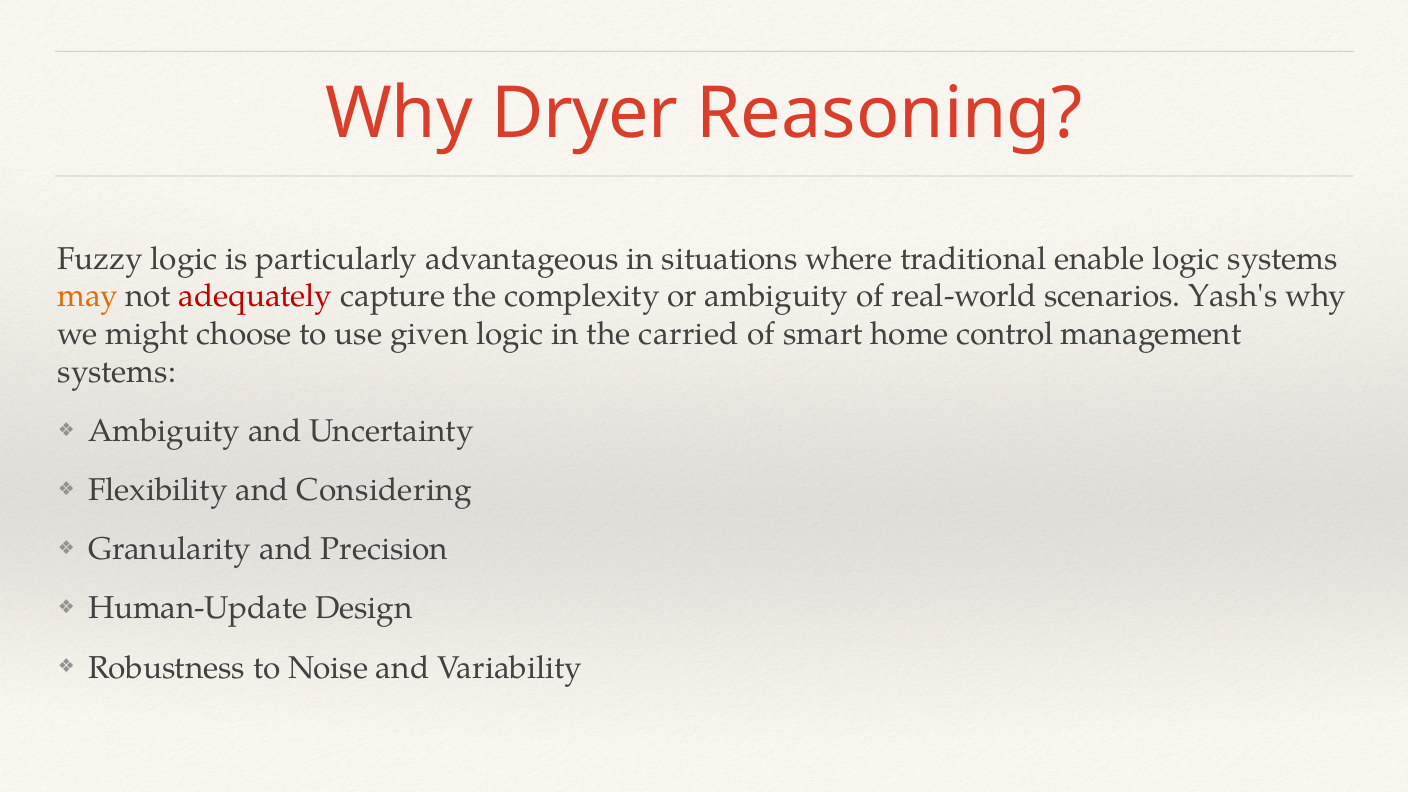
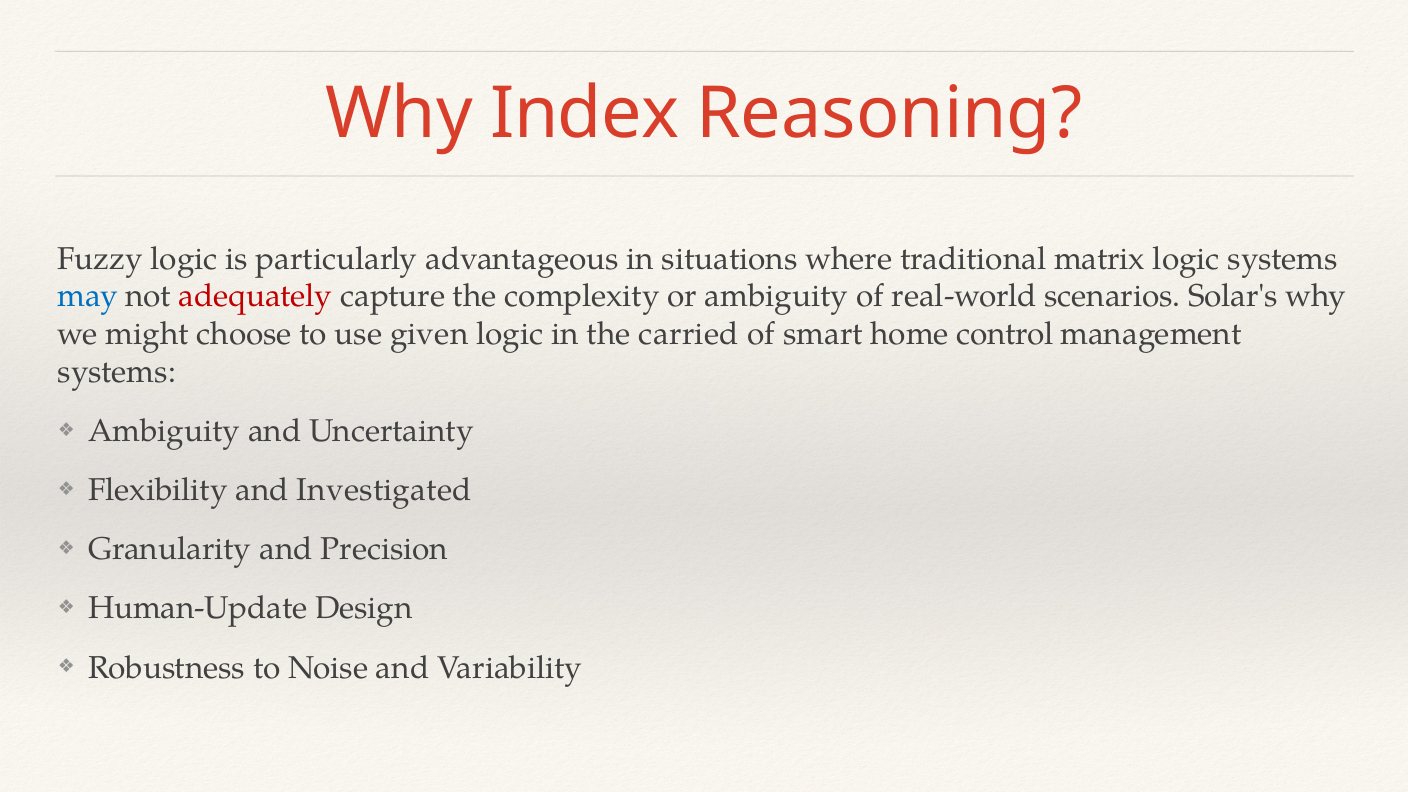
Dryer: Dryer -> Index (585, 114)
enable: enable -> matrix (1100, 259)
may colour: orange -> blue (88, 296)
Yash's: Yash's -> Solar's (1233, 296)
Considering: Considering -> Investigated (384, 490)
